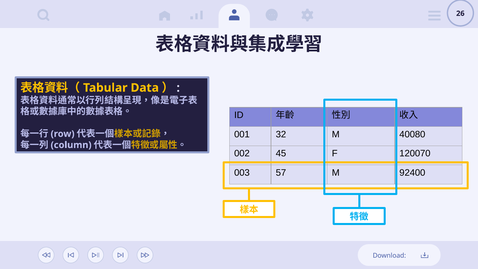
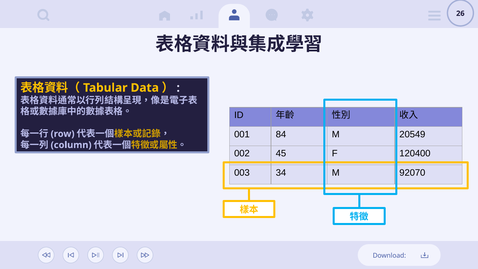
32: 32 -> 84 (281, 134)
40080: 40080 -> 20549 (412, 134)
120070: 120070 -> 120400 (415, 153)
57: 57 -> 34 (281, 173)
92400: 92400 -> 92070 (412, 173)
